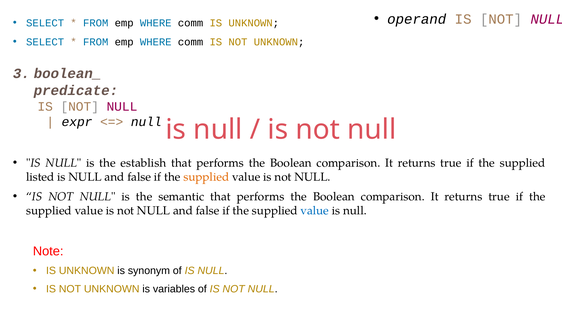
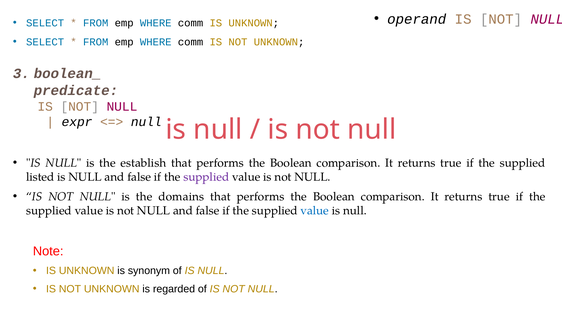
supplied colour: orange -> purple (206, 177)
semantic: semantic -> domains (181, 197)
variables: variables -> regarded (174, 289)
